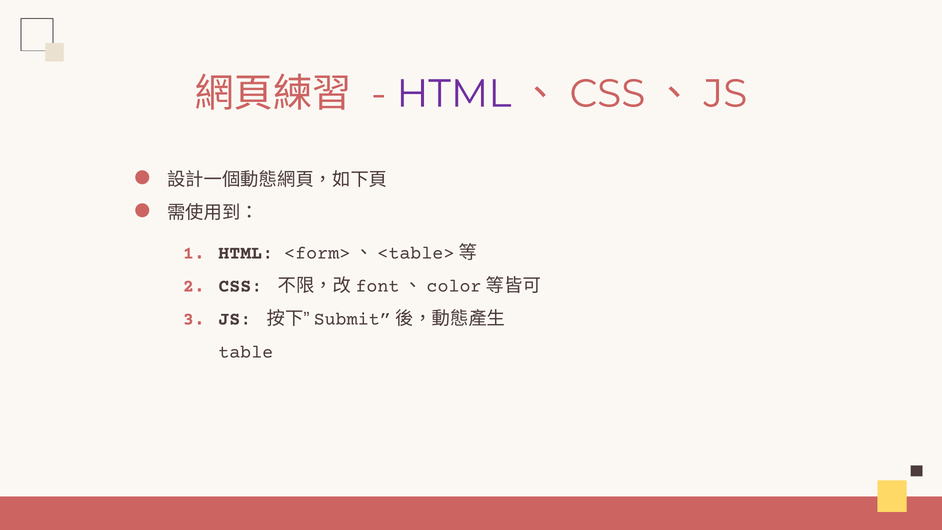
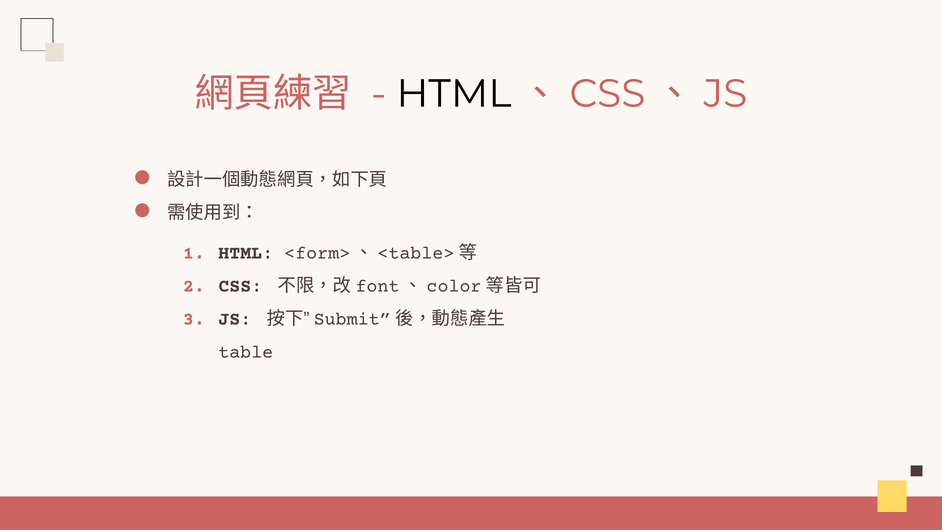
HTML colour: purple -> black (454, 94)
